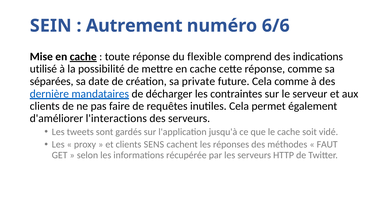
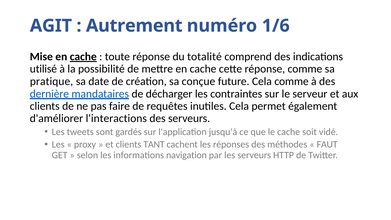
SEIN: SEIN -> AGIT (51, 26)
6/6: 6/6 -> 1/6 (276, 26)
flexible: flexible -> totalité (204, 57)
séparées: séparées -> pratique (52, 81)
private: private -> conçue (198, 81)
SENS: SENS -> TANT (154, 144)
récupérée: récupérée -> navigation (186, 155)
